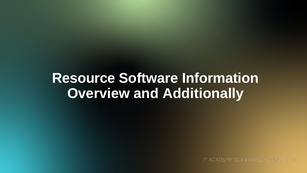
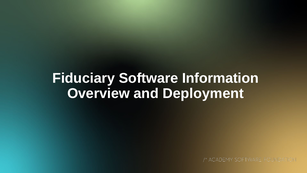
Resource: Resource -> Fiduciary (84, 78)
Additionally: Additionally -> Deployment (203, 93)
